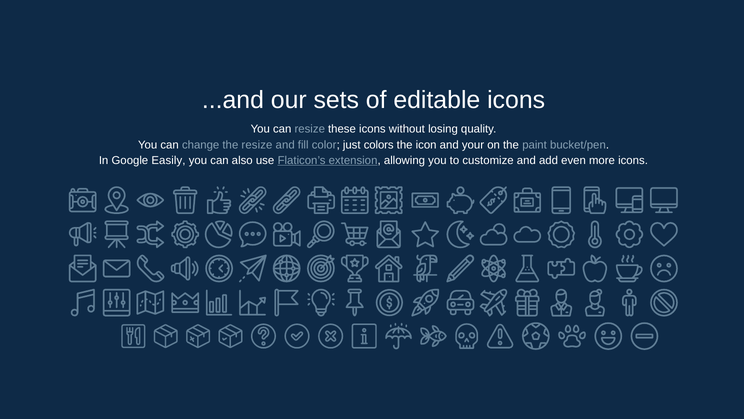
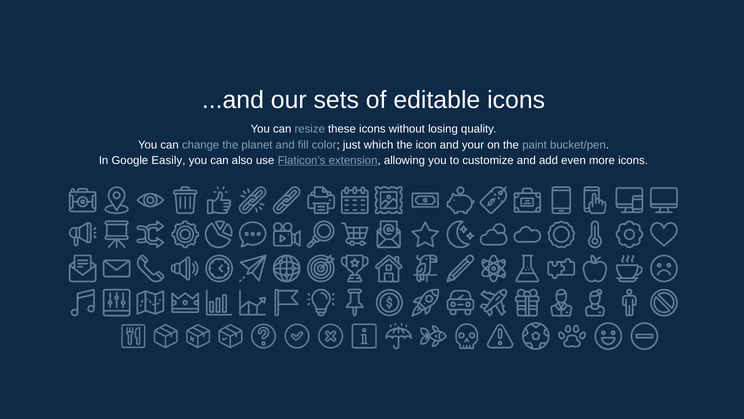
the resize: resize -> planet (257, 145)
colors: colors -> which (379, 145)
